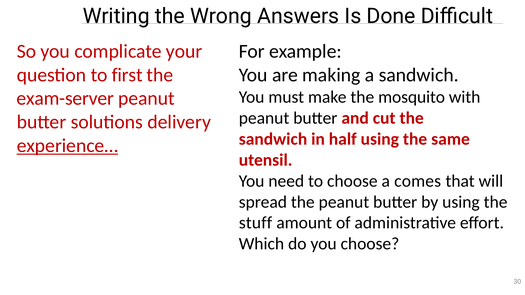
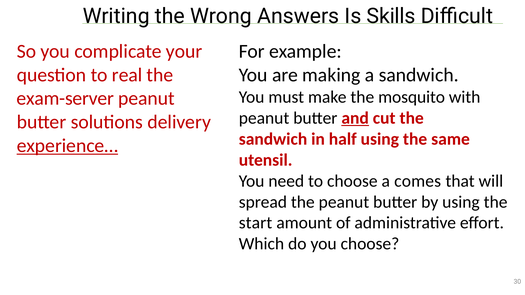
Done: Done -> Skills (391, 16)
first: first -> real (127, 75)
and underline: none -> present (355, 118)
stuff: stuff -> start (256, 223)
